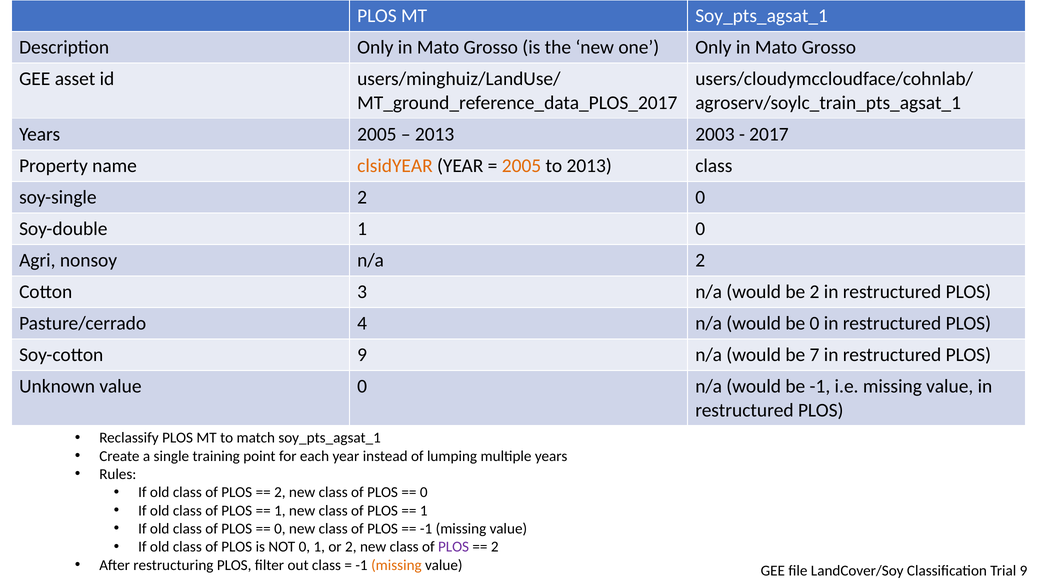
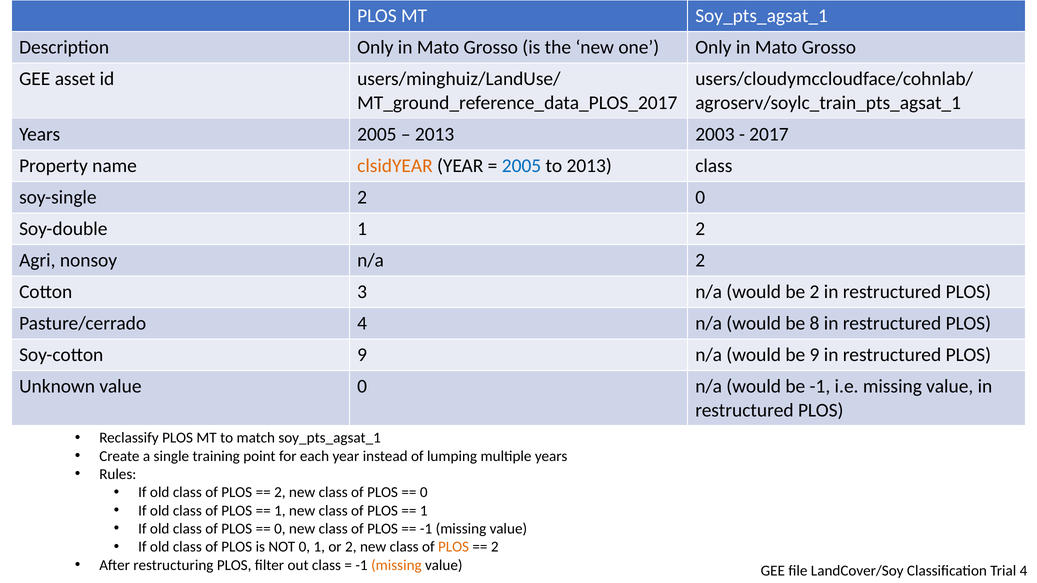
2005 colour: orange -> blue (522, 166)
1 0: 0 -> 2 (700, 229)
be 0: 0 -> 8 (815, 324)
be 7: 7 -> 9 (815, 355)
PLOS colour: purple -> orange (454, 547)
Trial 9: 9 -> 4 (1024, 571)
